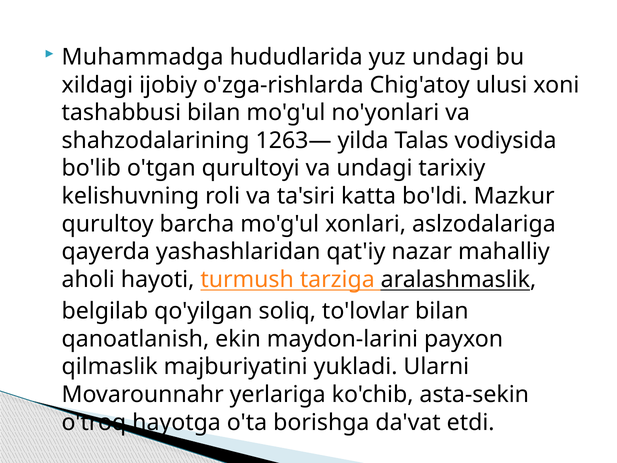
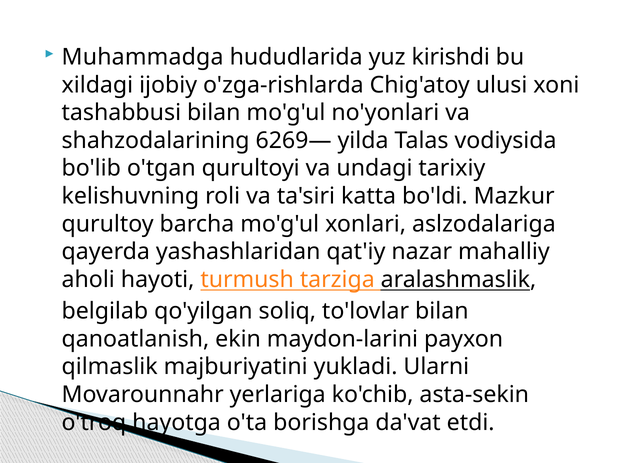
yuz undagi: undagi -> kirishdi (451, 57)
1263—: 1263— -> 6269— (294, 140)
